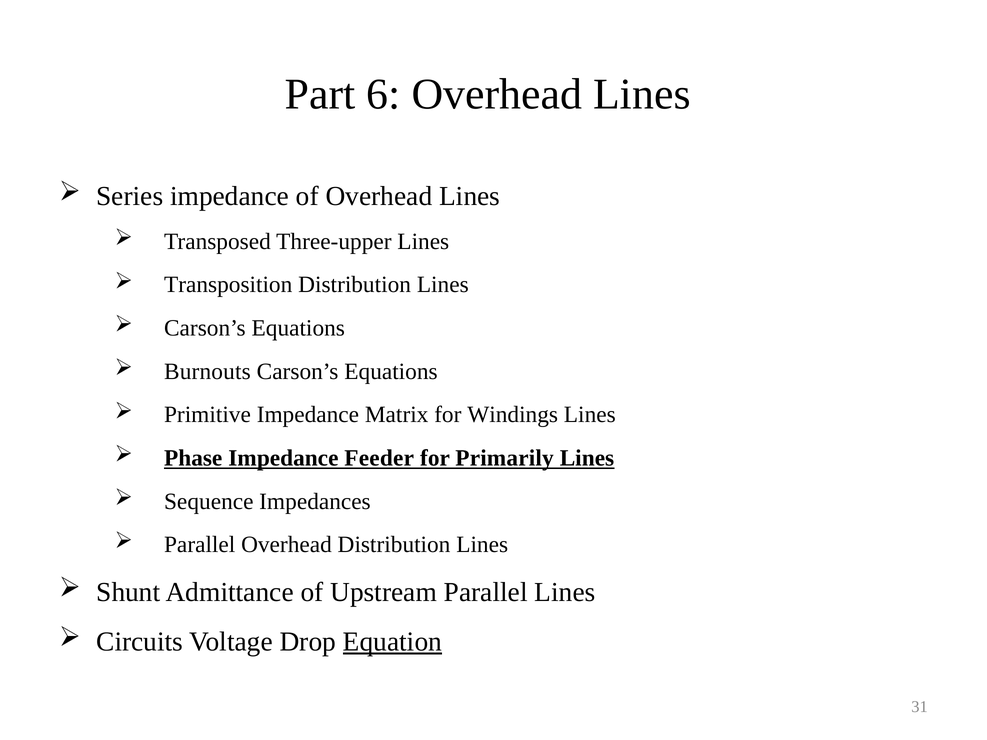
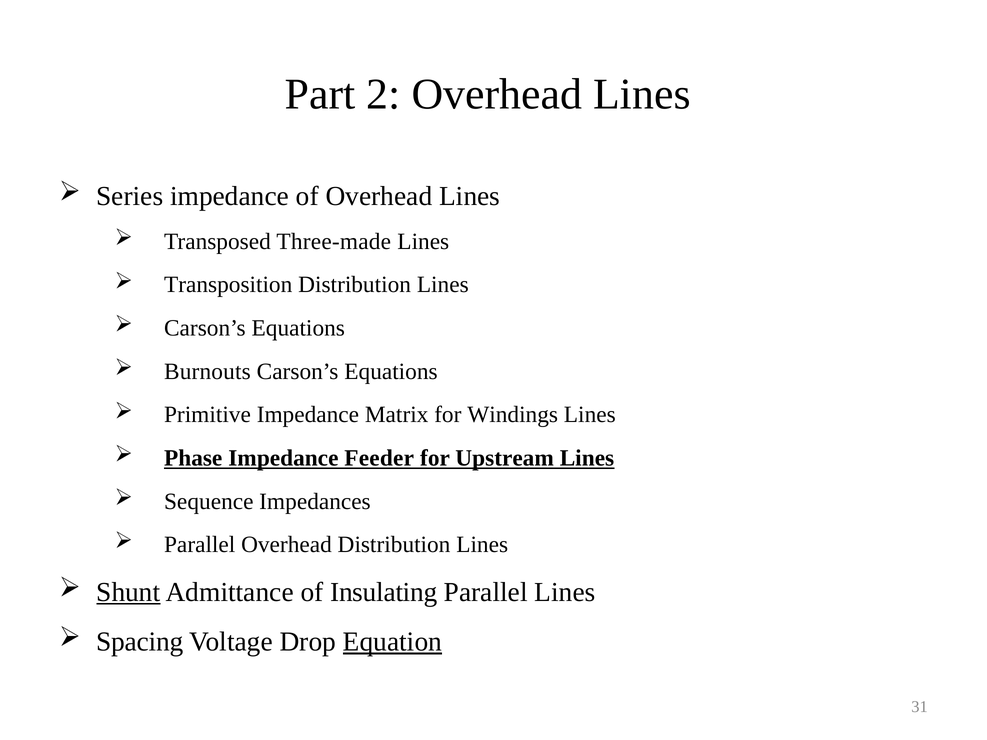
6: 6 -> 2 (384, 94)
Three-upper: Three-upper -> Three-made (334, 242)
Primarily: Primarily -> Upstream (505, 458)
Shunt underline: none -> present (128, 592)
Upstream: Upstream -> Insulating (384, 592)
Circuits: Circuits -> Spacing (140, 642)
